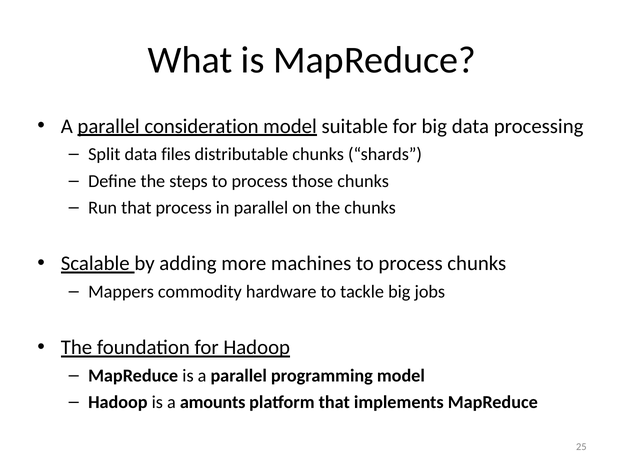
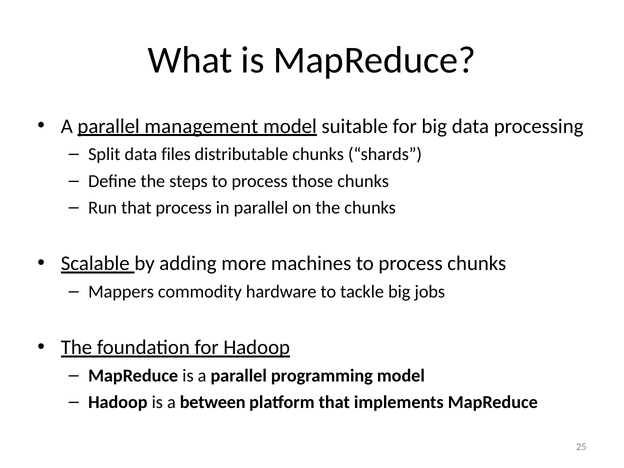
consideration: consideration -> management (201, 126)
amounts: amounts -> between (213, 402)
